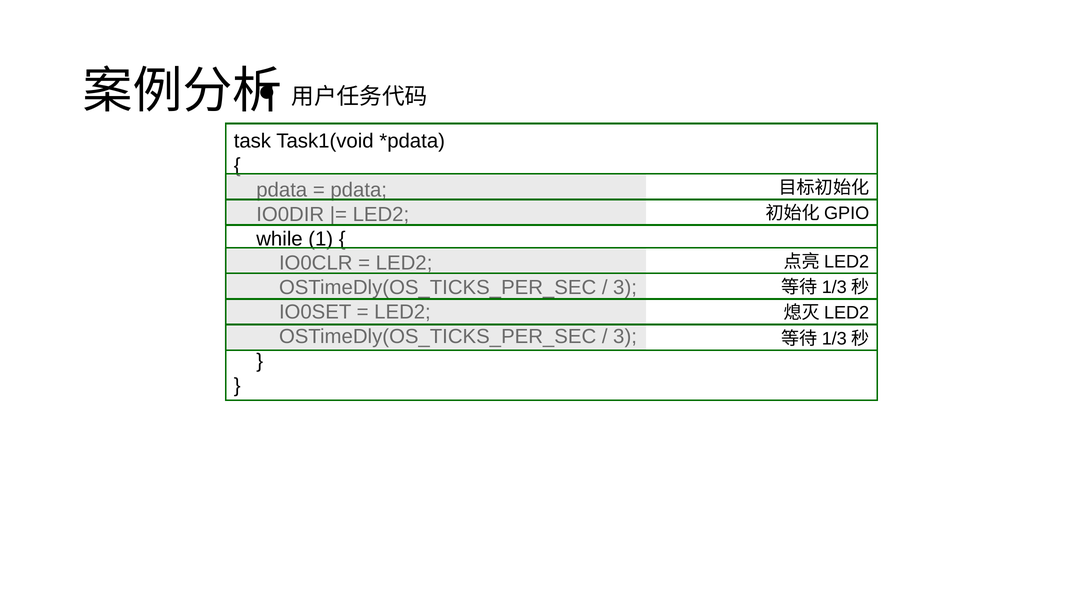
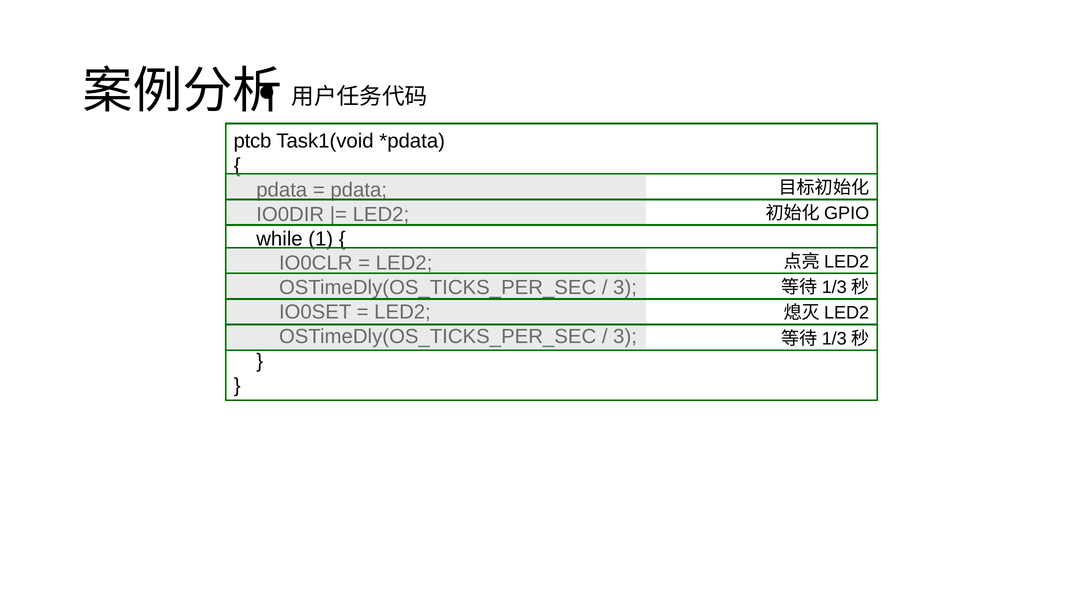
task: task -> ptcb (252, 141)
